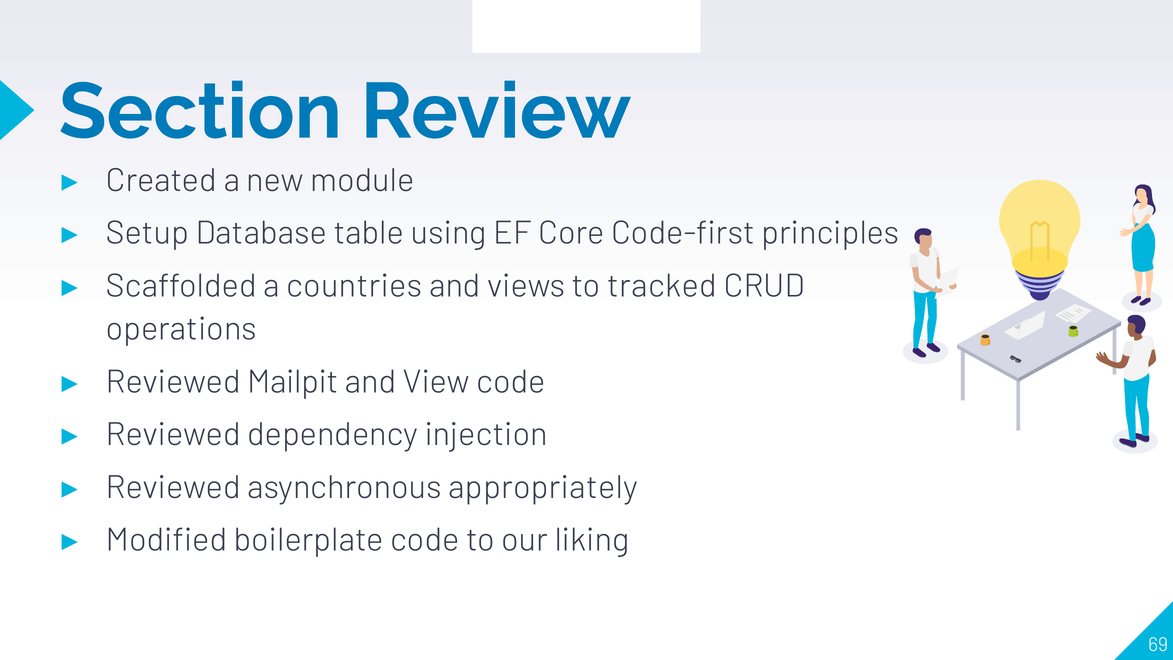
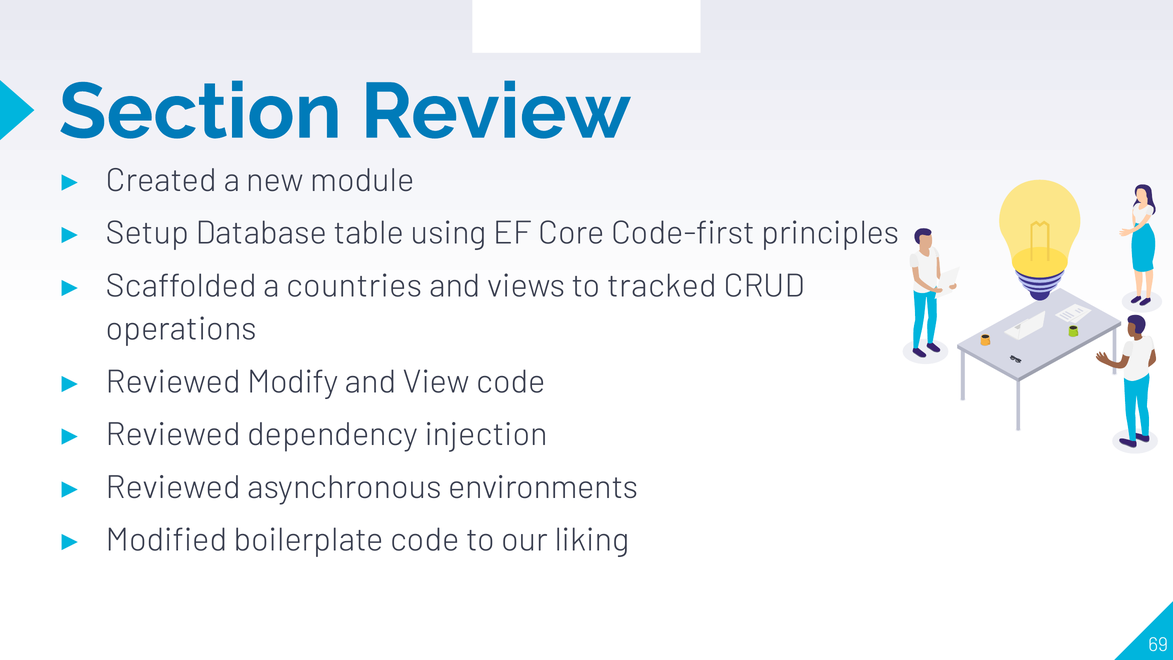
Mailpit: Mailpit -> Modify (293, 382)
appropriately: appropriately -> environments (543, 487)
